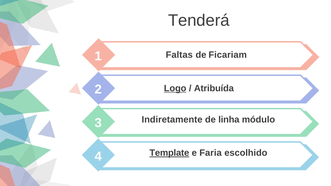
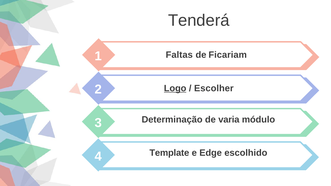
Atribuída: Atribuída -> Escolher (214, 88)
Indiretamente: Indiretamente -> Determinação (172, 120)
linha: linha -> varia (229, 120)
Template underline: present -> none (169, 153)
Faria: Faria -> Edge (211, 153)
